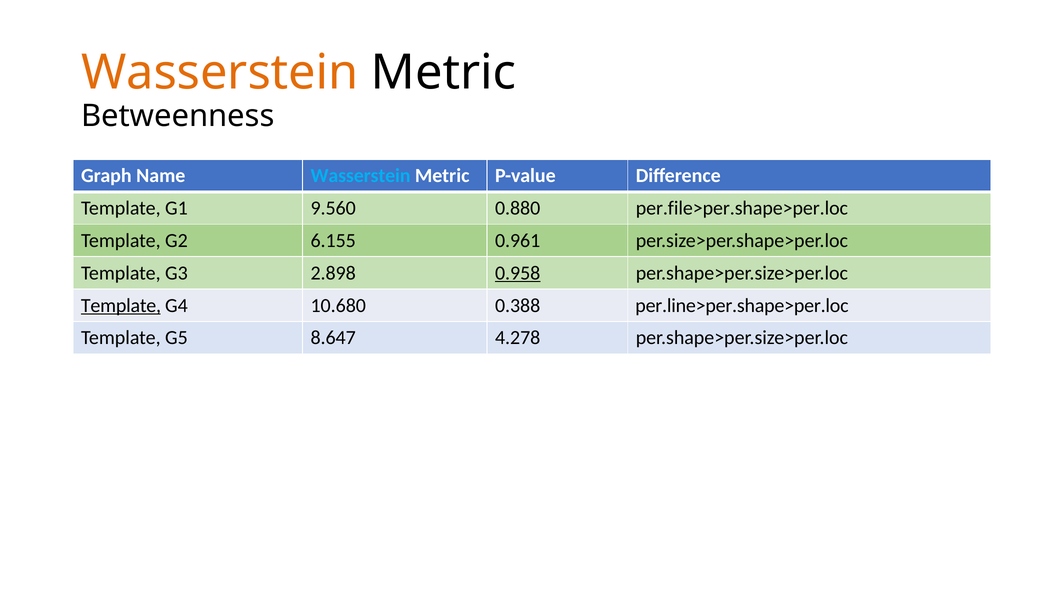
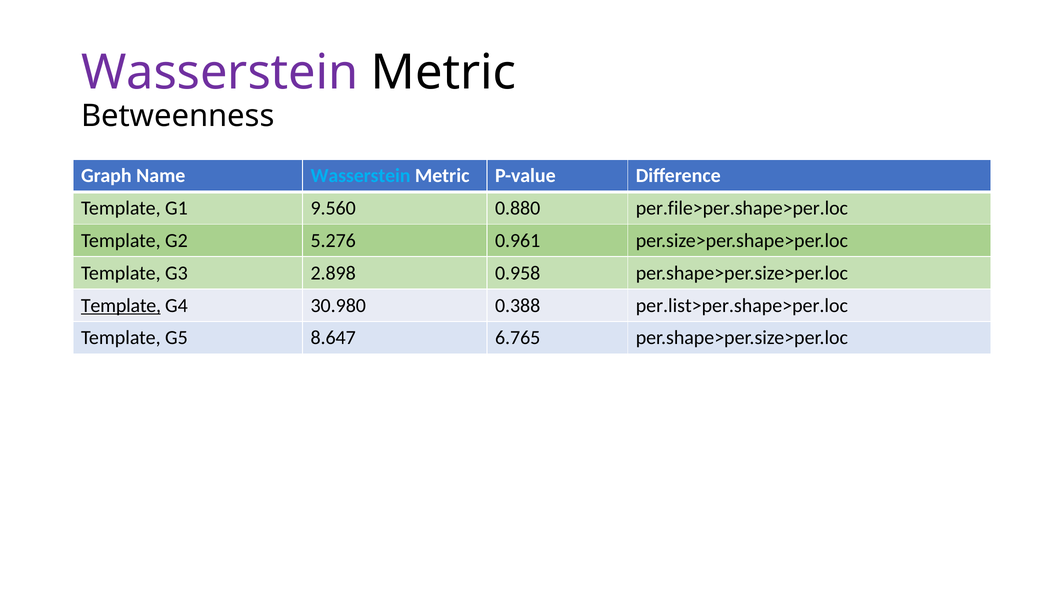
Wasserstein colour: orange -> purple (220, 73)
6.155: 6.155 -> 5.276 (333, 240)
0.958 underline: present -> none (518, 273)
10.680: 10.680 -> 30.980 (338, 305)
per.line>per.shape>per.loc: per.line>per.shape>per.loc -> per.list>per.shape>per.loc (742, 305)
4.278: 4.278 -> 6.765 (518, 338)
